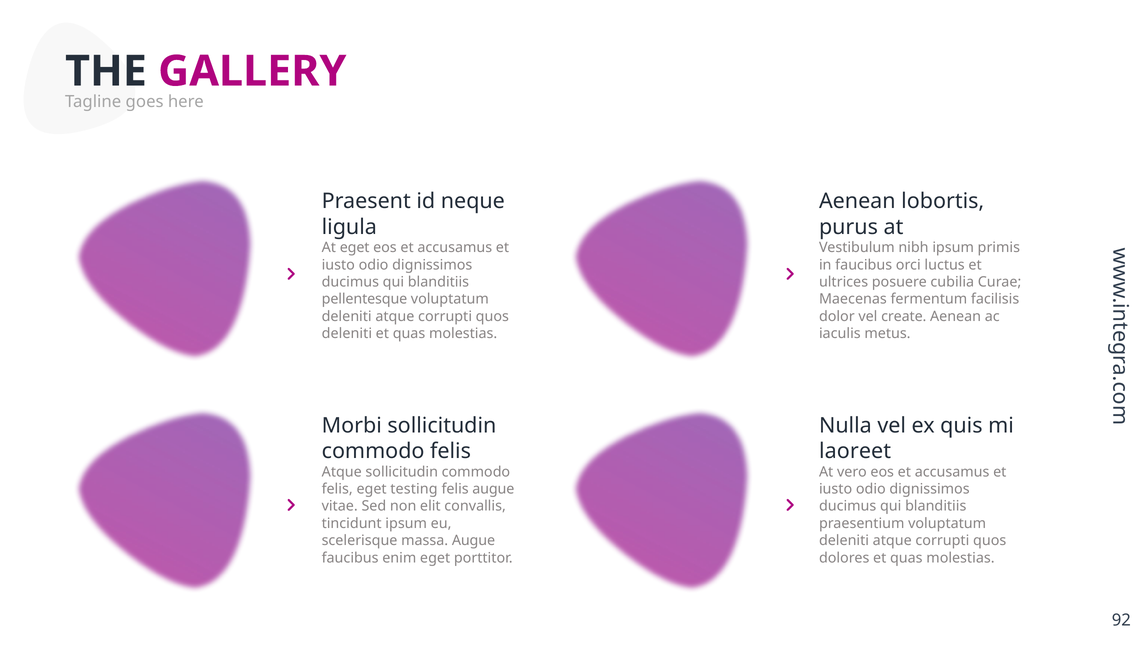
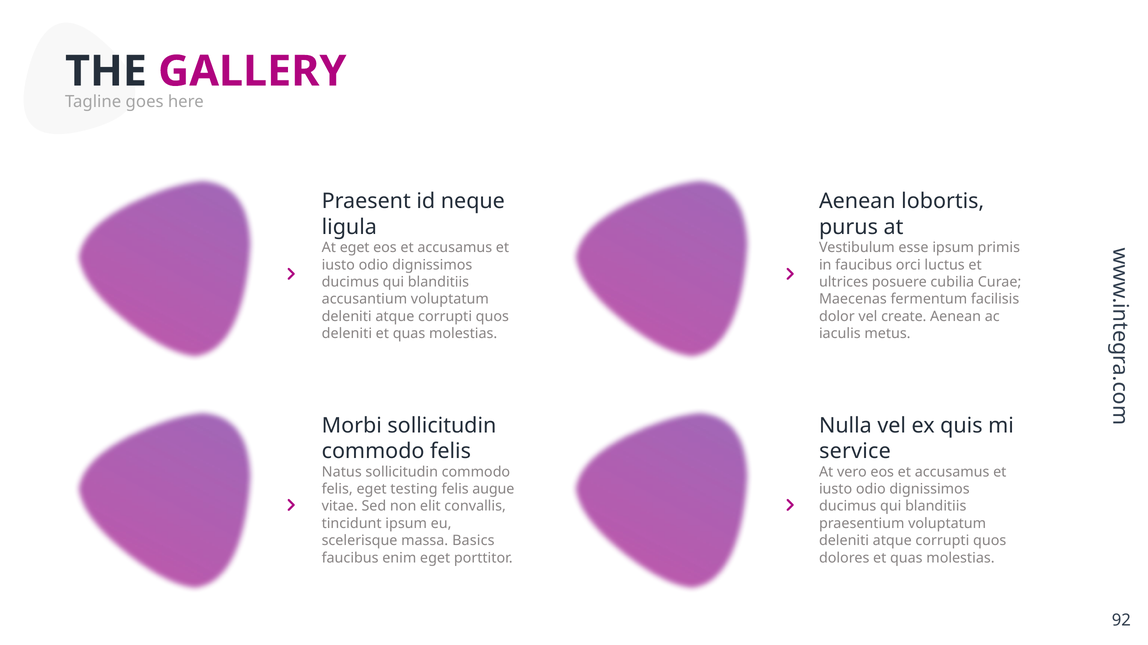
nibh: nibh -> esse (913, 248)
pellentesque: pellentesque -> accusantium (364, 300)
laoreet: laoreet -> service (855, 452)
Atque: Atque -> Natus (342, 472)
massa Augue: Augue -> Basics (473, 541)
